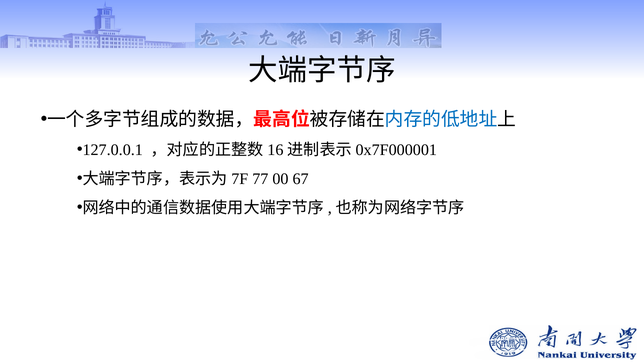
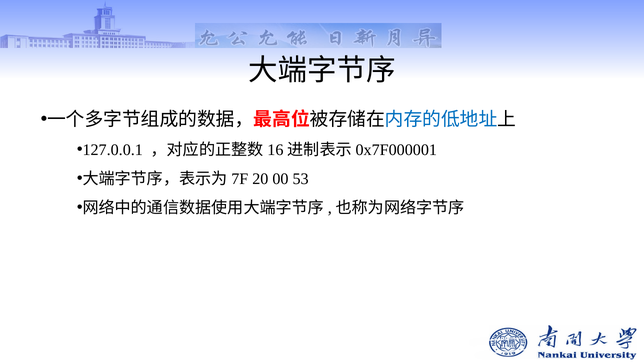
77: 77 -> 20 (260, 179)
67: 67 -> 53 (301, 179)
